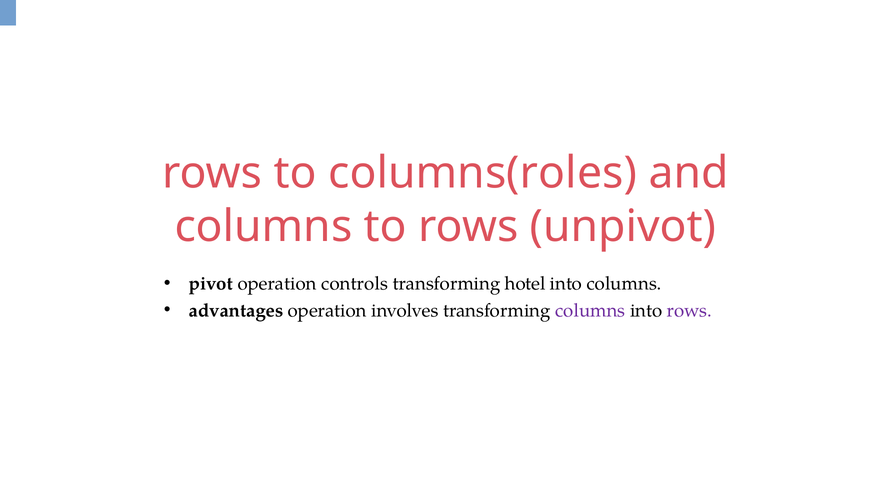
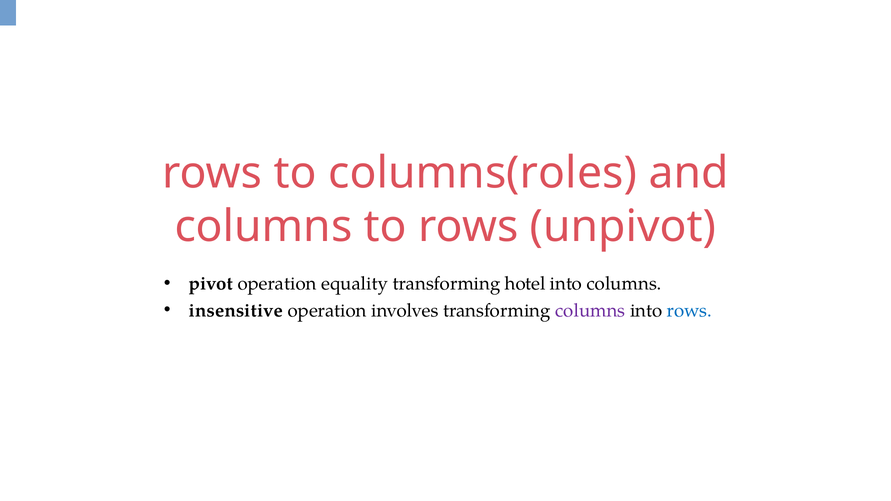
controls: controls -> equality (355, 284)
advantages: advantages -> insensitive (236, 310)
rows colour: purple -> blue (689, 310)
